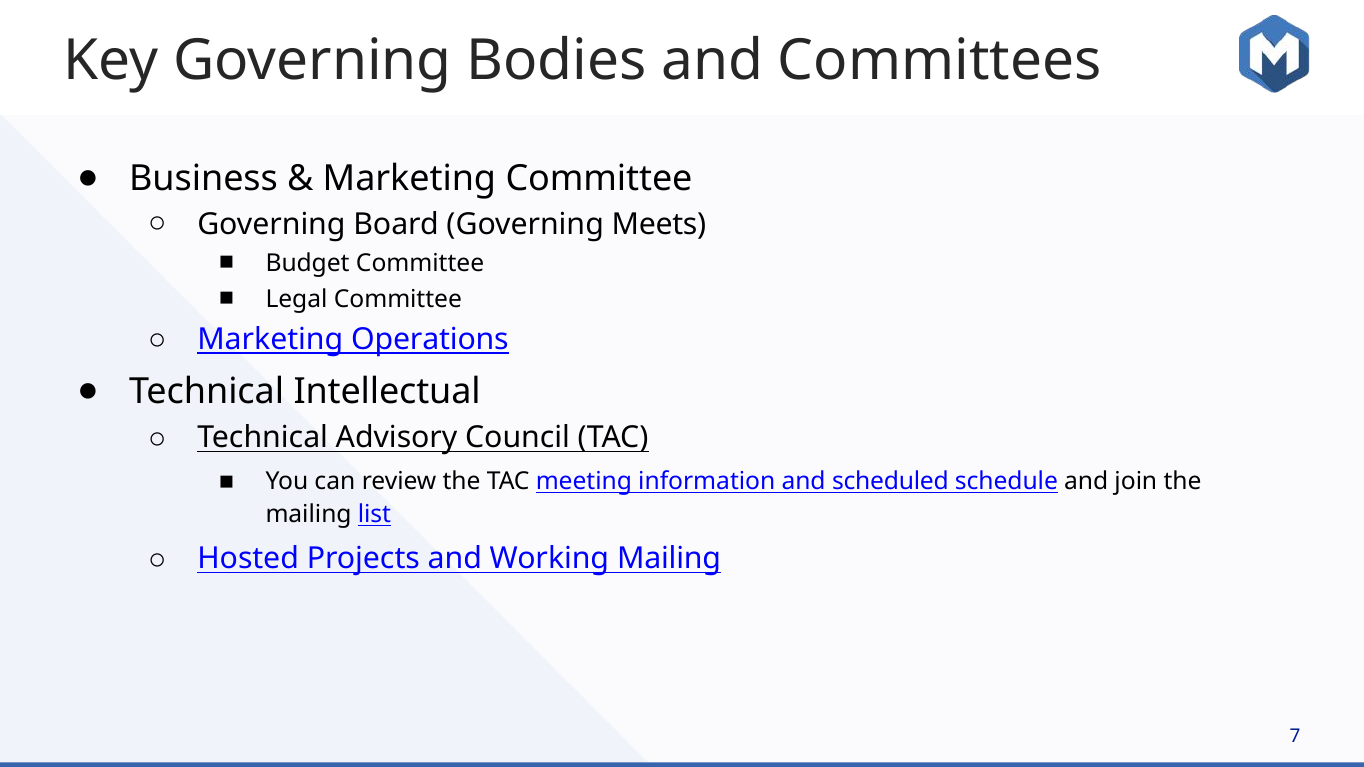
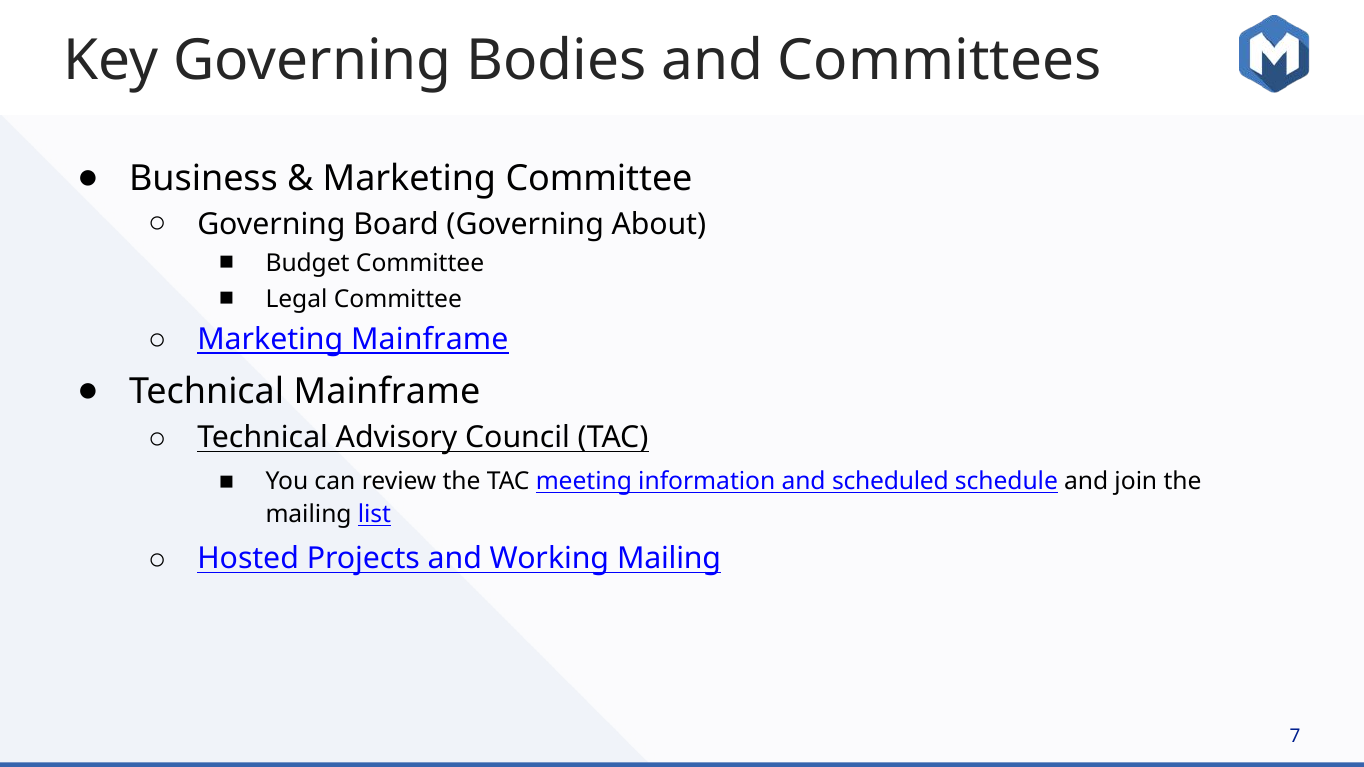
Meets: Meets -> About (659, 225)
Marketing Operations: Operations -> Mainframe (430, 339)
Technical Intellectual: Intellectual -> Mainframe (387, 392)
